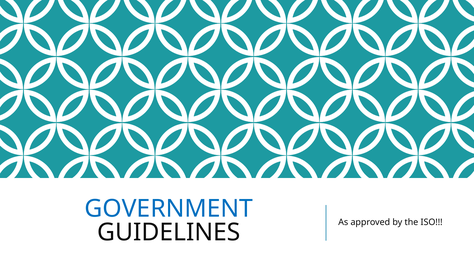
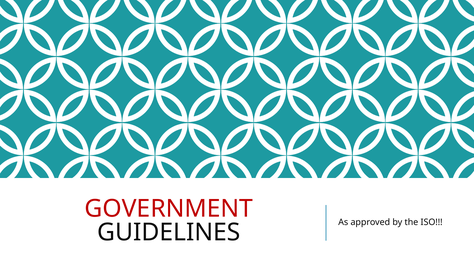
GOVERNMENT colour: blue -> red (169, 208)
